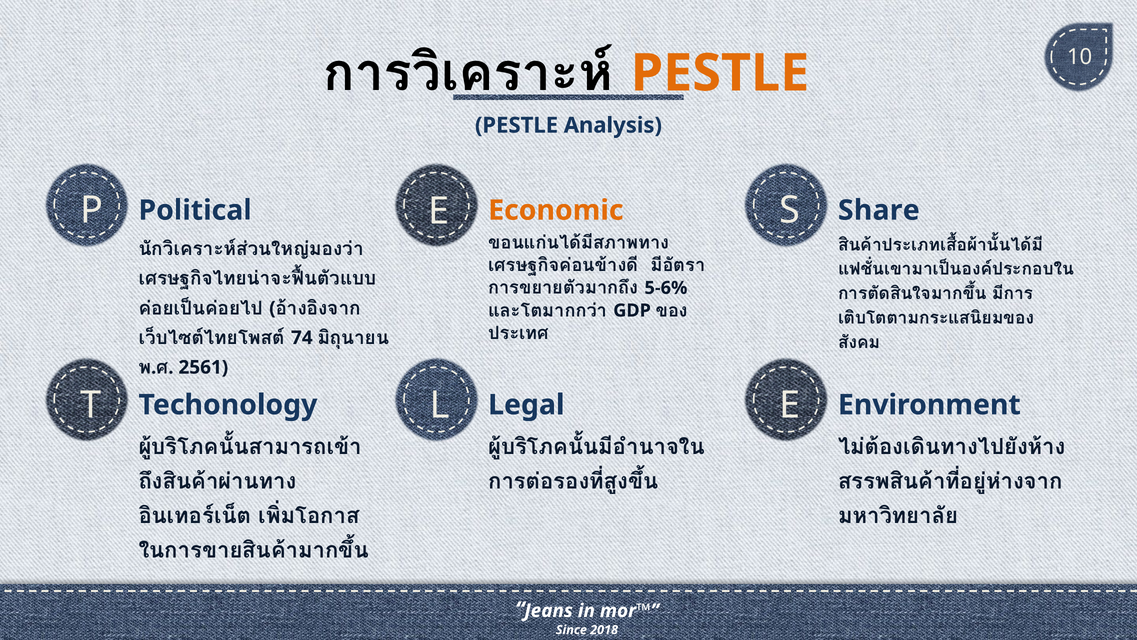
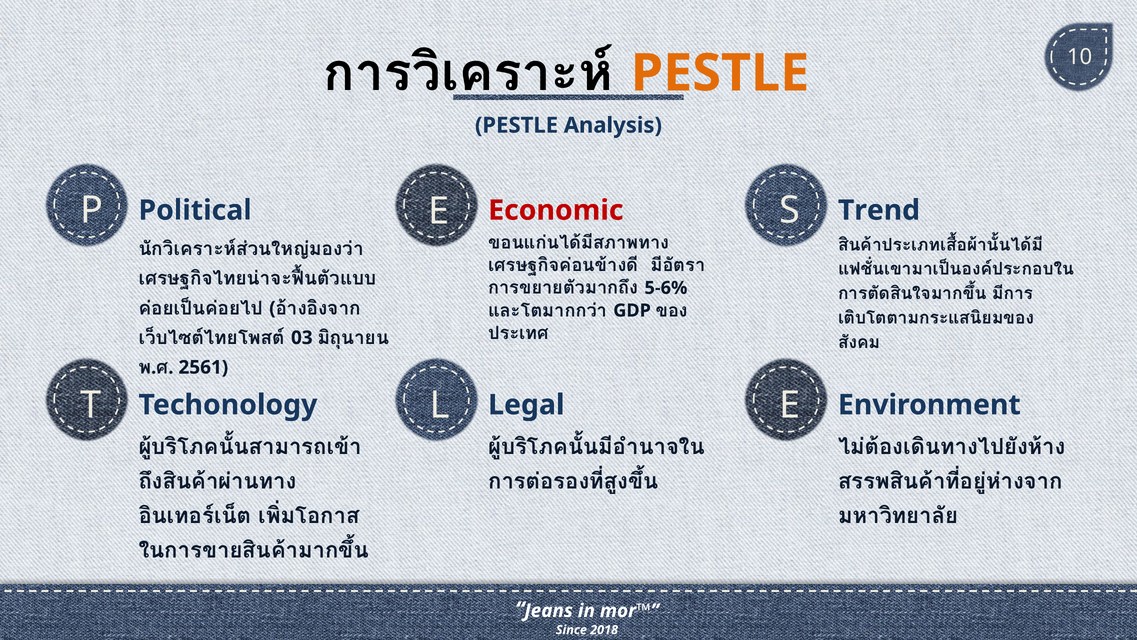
Economic colour: orange -> red (556, 210)
Share: Share -> Trend (879, 210)
74: 74 -> 03 (302, 338)
